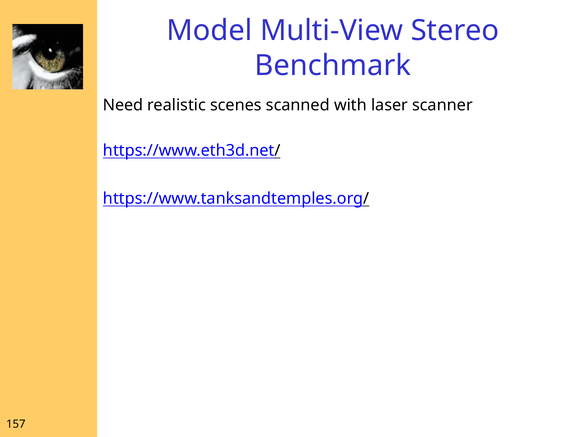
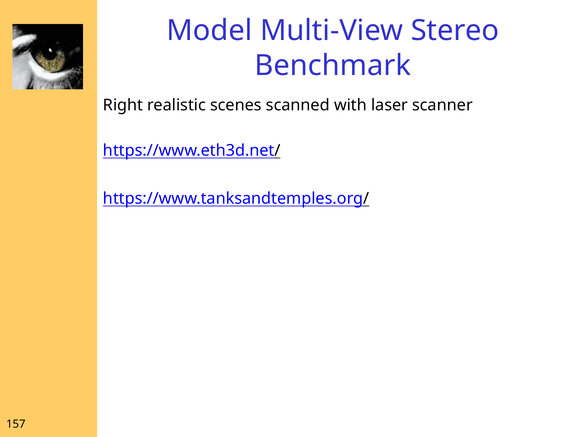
Need: Need -> Right (123, 105)
